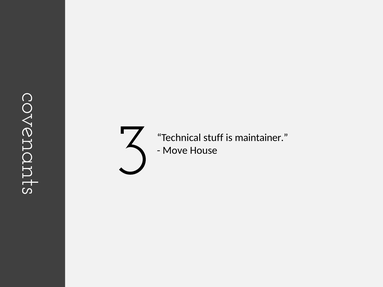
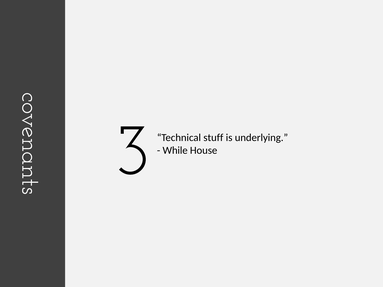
maintainer: maintainer -> underlying (261, 138)
Move: Move -> While (175, 151)
